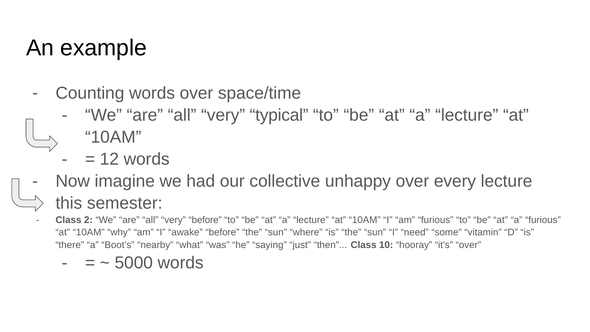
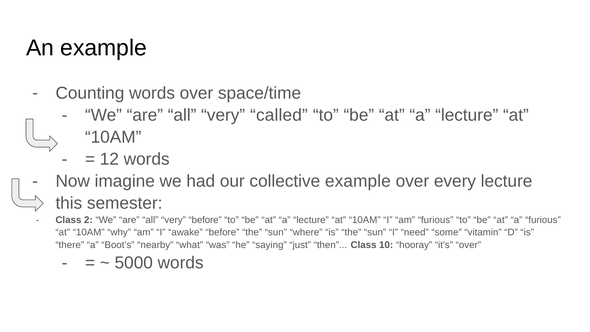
typical: typical -> called (279, 115)
collective unhappy: unhappy -> example (358, 181)
